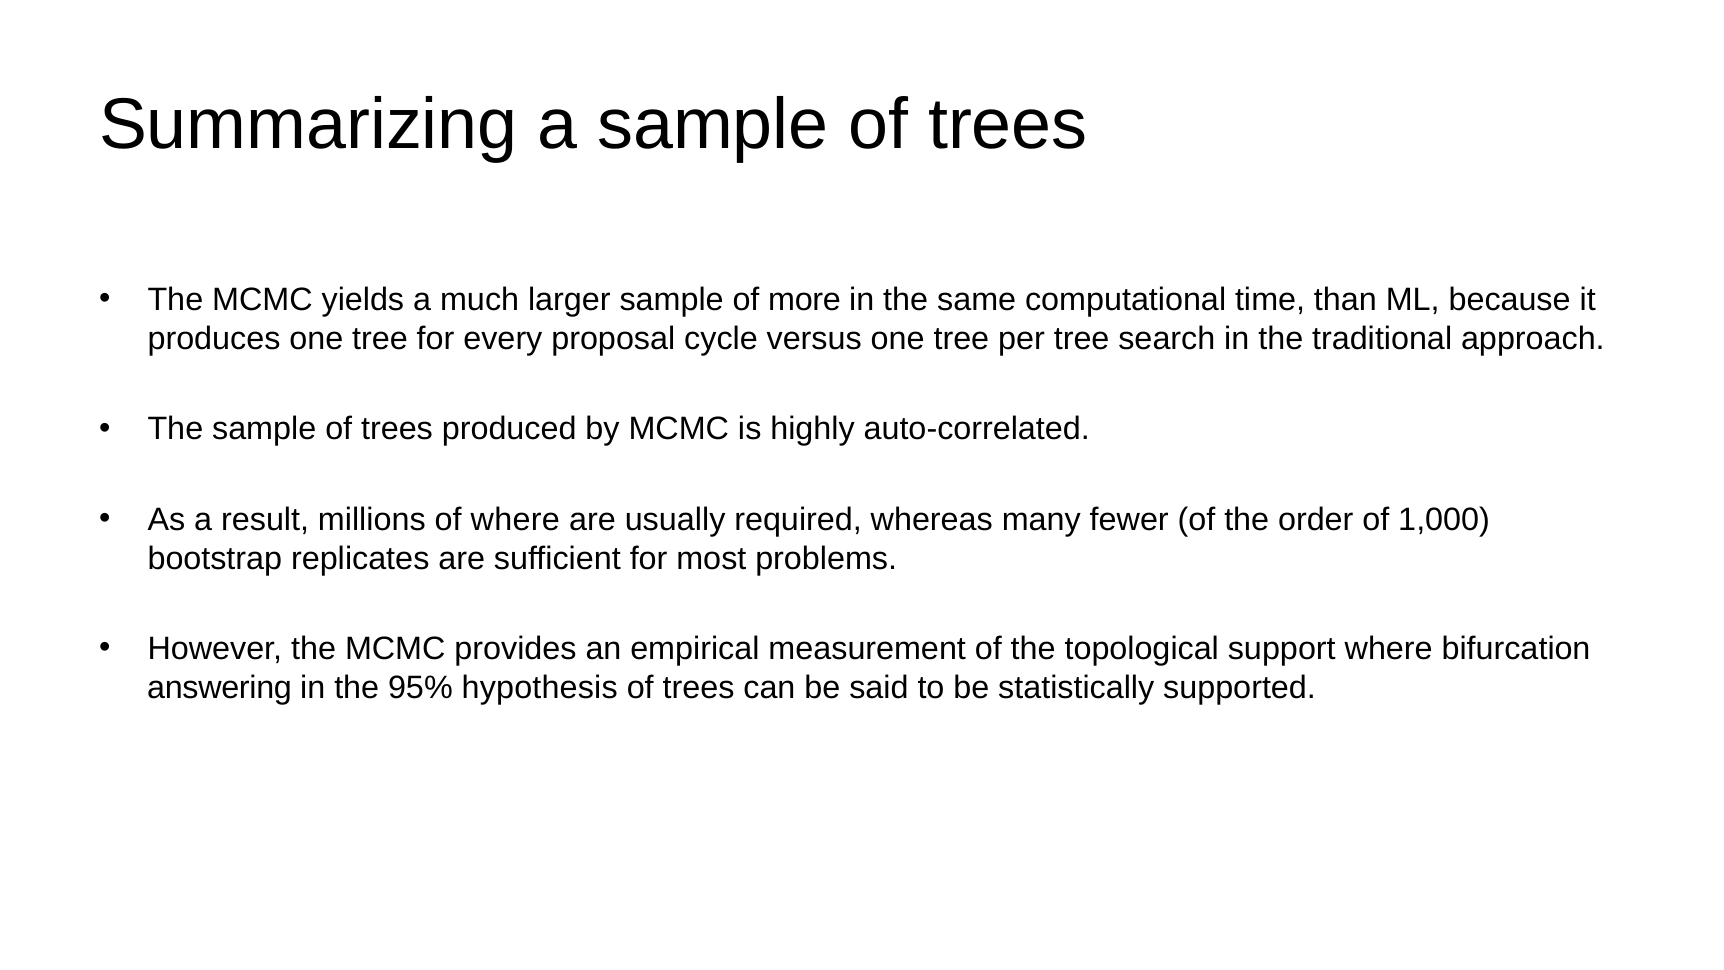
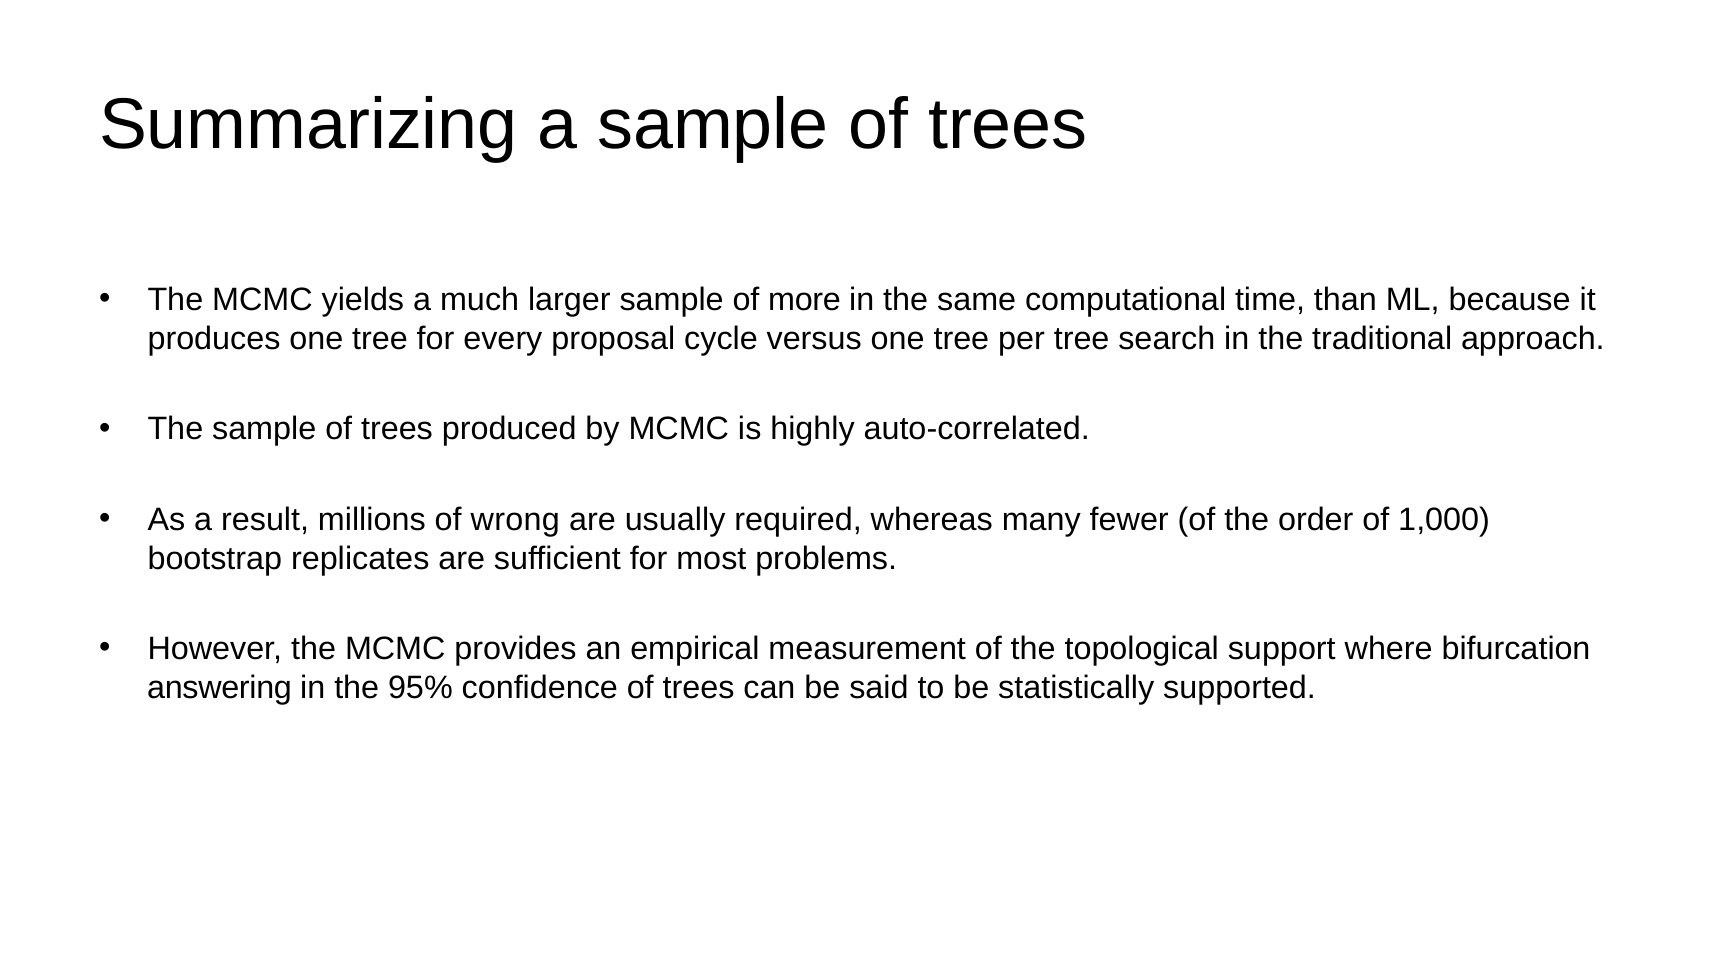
of where: where -> wrong (515, 519)
hypothesis: hypothesis -> confidence (540, 688)
